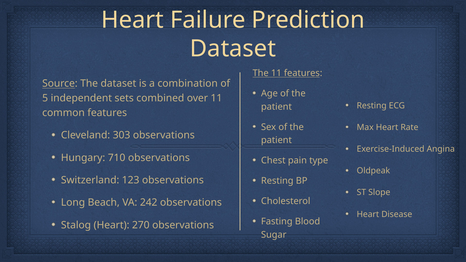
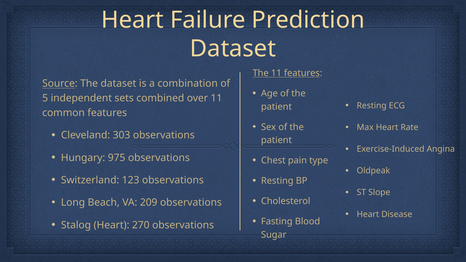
710: 710 -> 975 (117, 158)
242: 242 -> 209 (149, 203)
